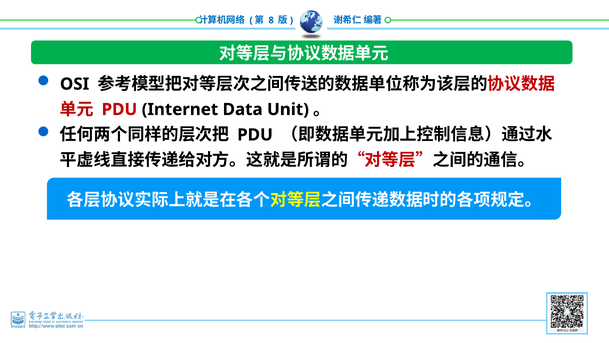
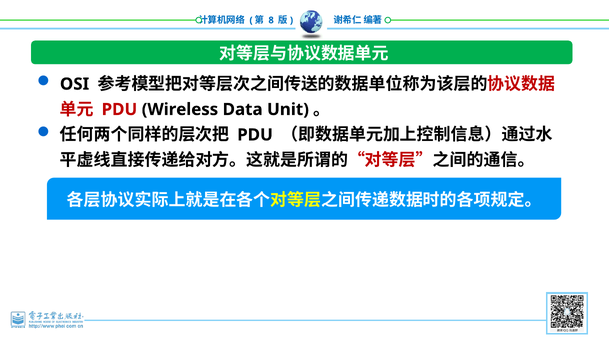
Internet: Internet -> Wireless (180, 109)
